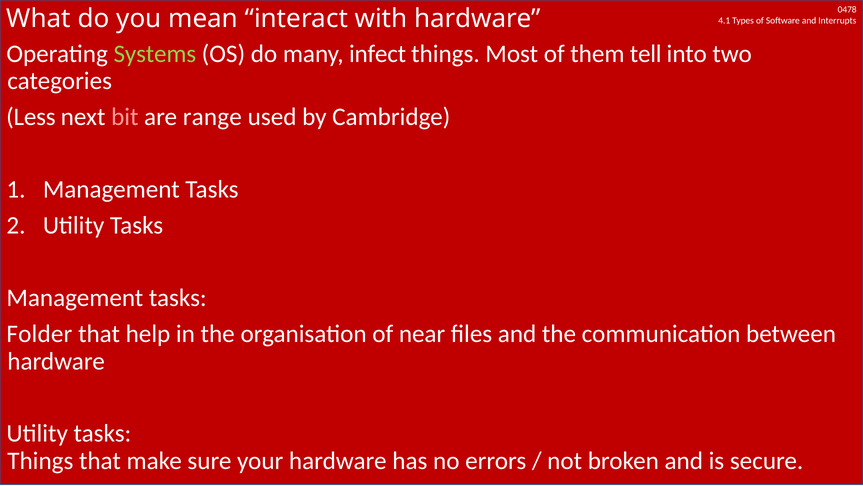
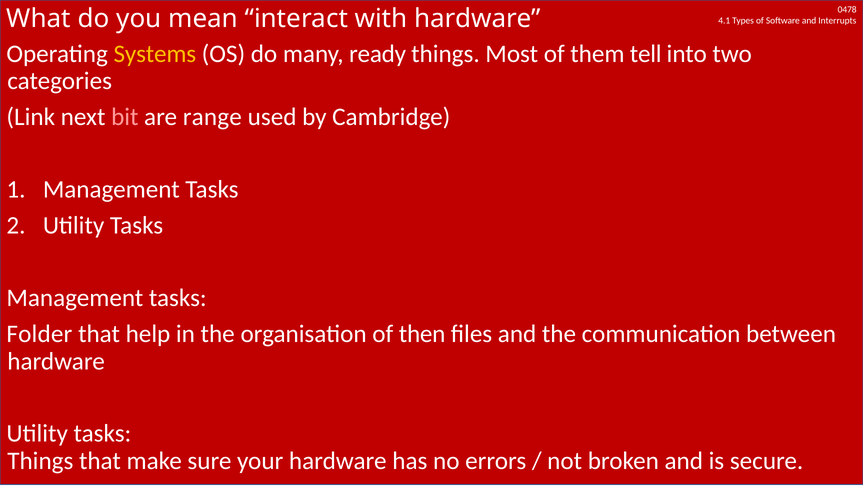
Systems colour: light green -> yellow (155, 54)
infect: infect -> ready (378, 54)
Less: Less -> Link (31, 117)
near: near -> then (422, 334)
